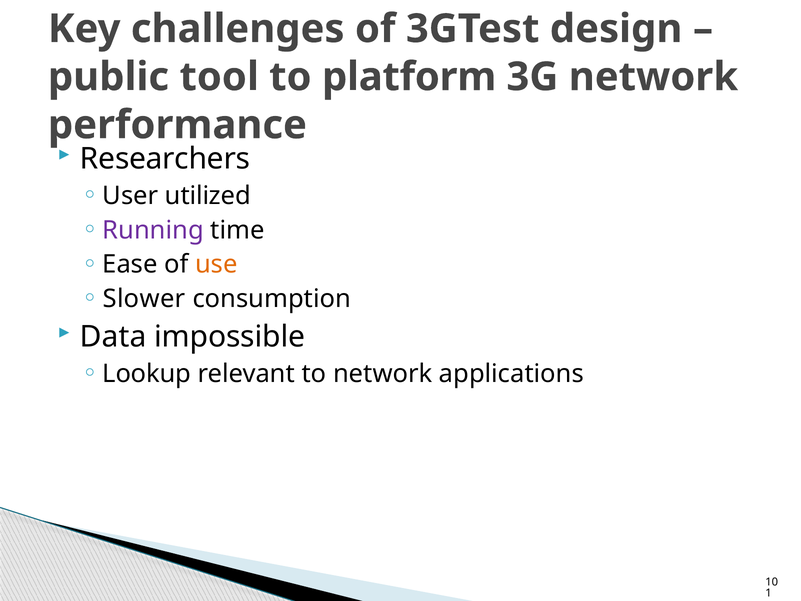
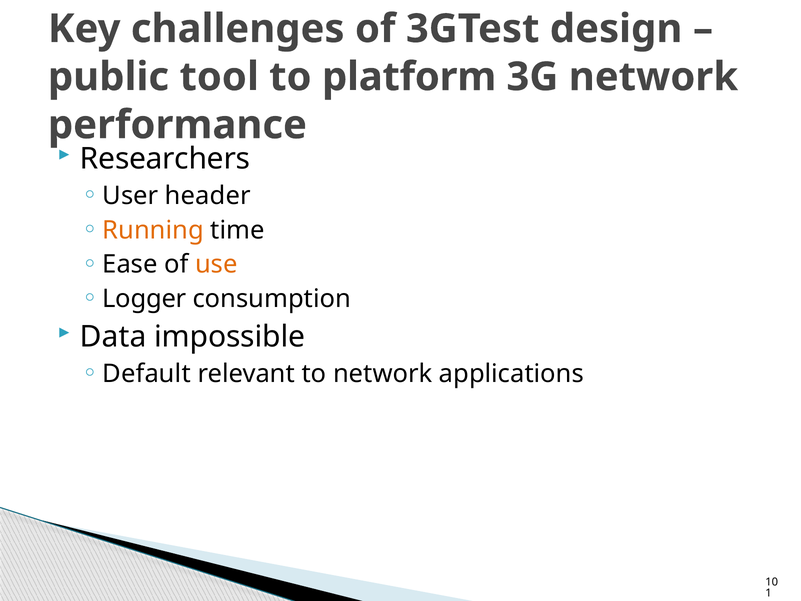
utilized: utilized -> header (208, 196)
Running colour: purple -> orange (153, 230)
Slower: Slower -> Logger (144, 299)
Lookup: Lookup -> Default (147, 374)
